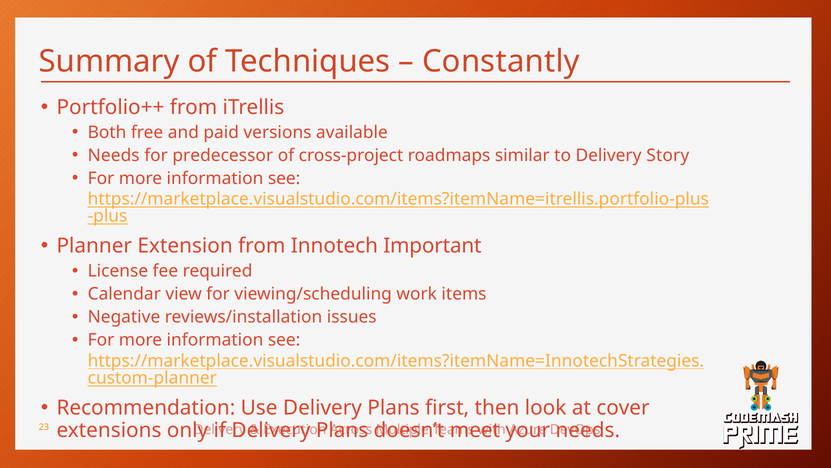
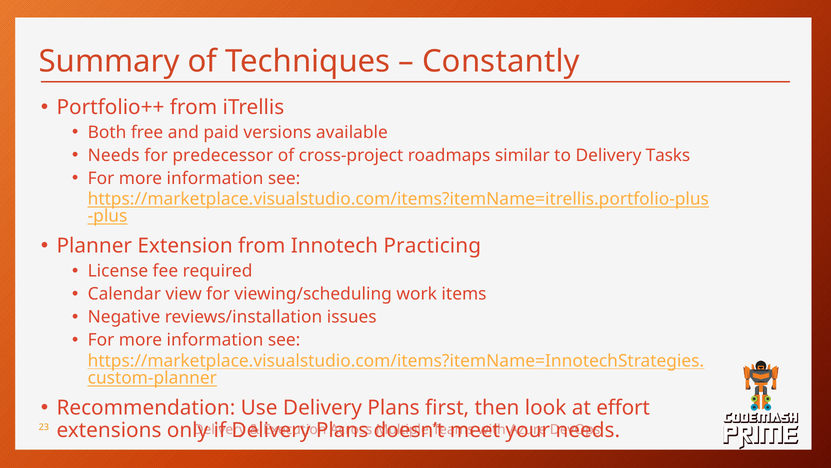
Story: Story -> Tasks (668, 155)
Important: Important -> Practicing (432, 246)
cover: cover -> effort (623, 407)
